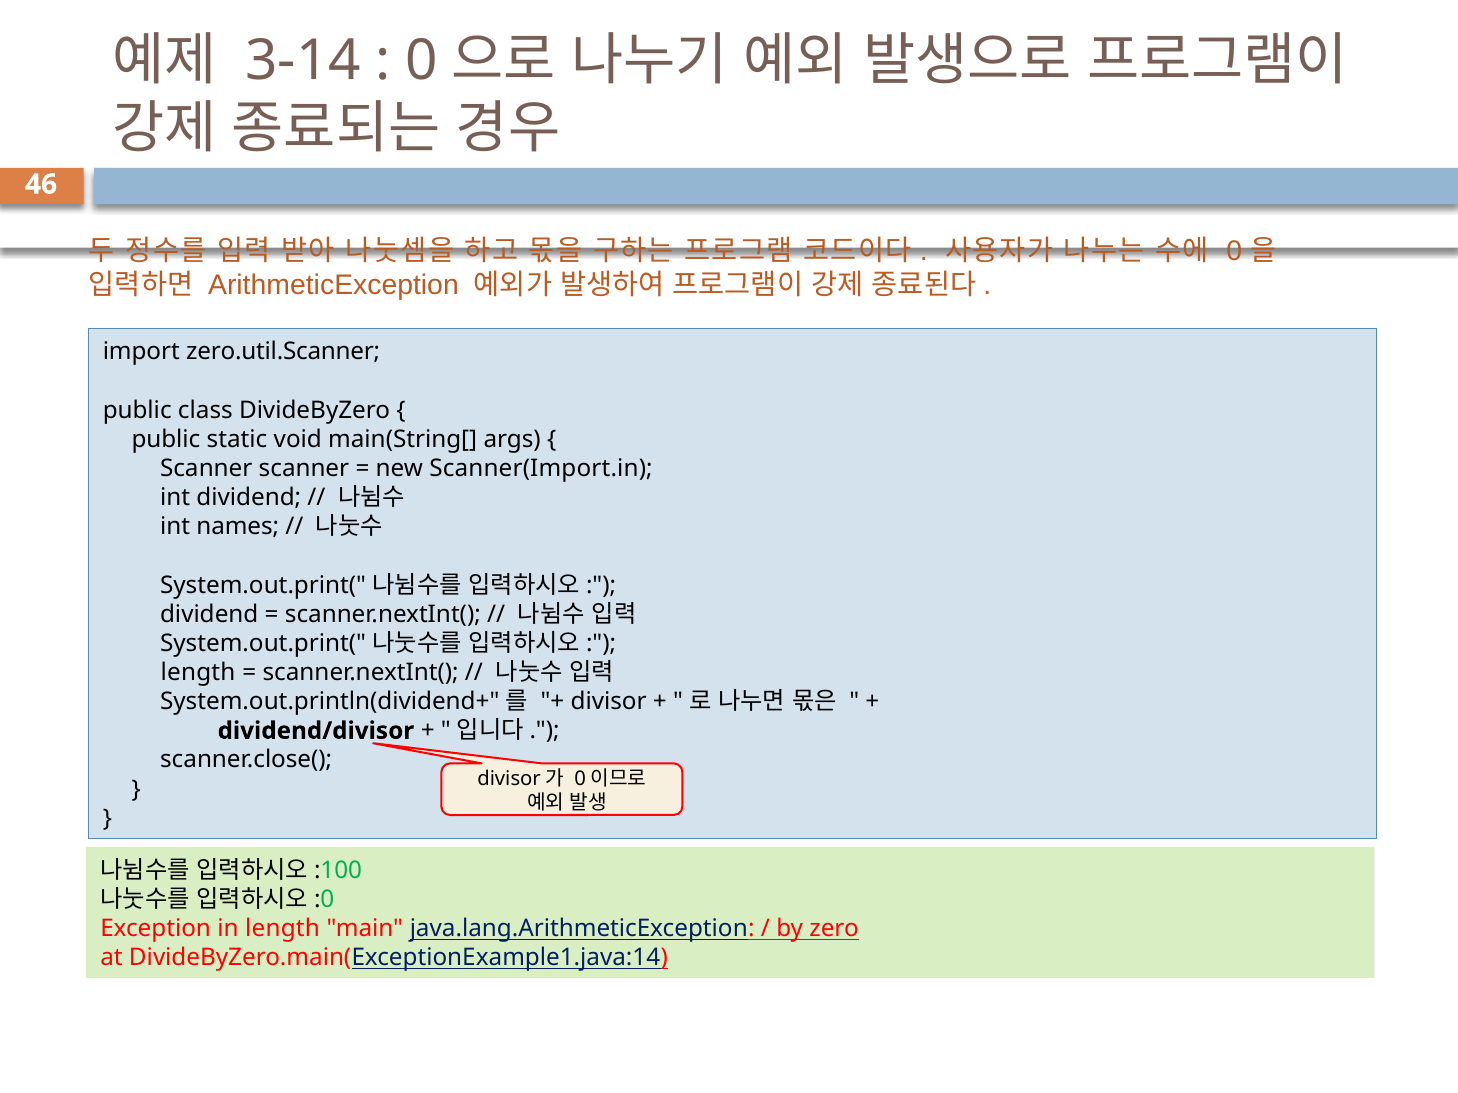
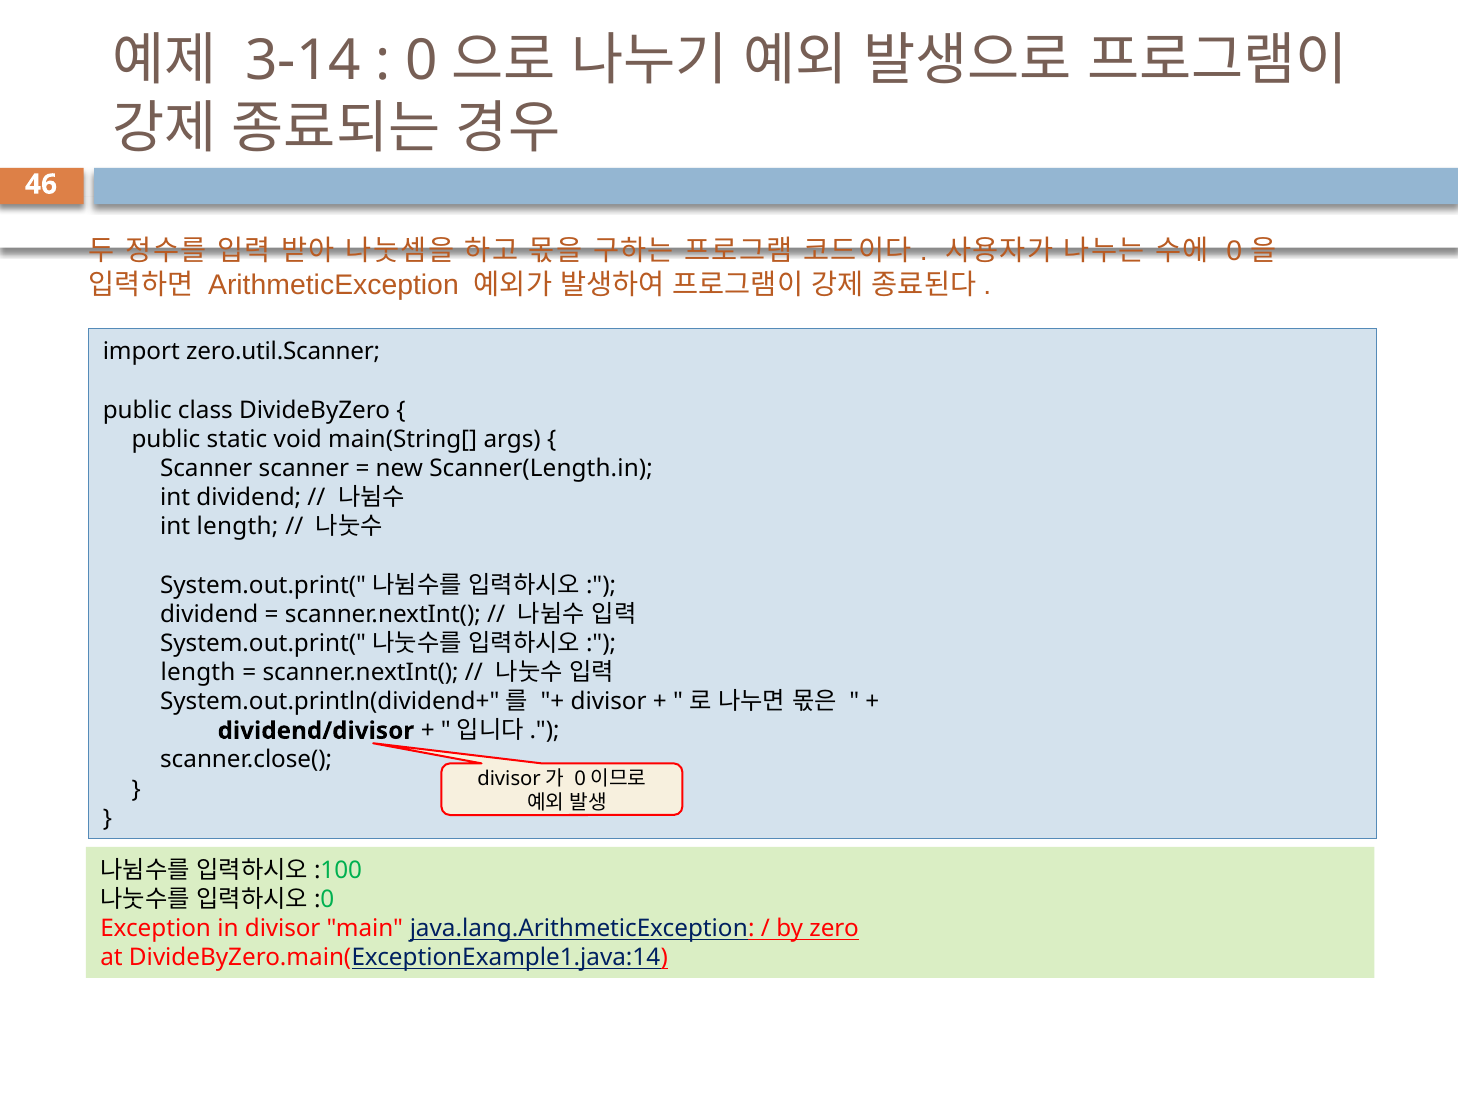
Scanner(Import.in: Scanner(Import.in -> Scanner(Length.in (541, 469)
int names: names -> length (238, 527)
in length: length -> divisor (283, 929)
